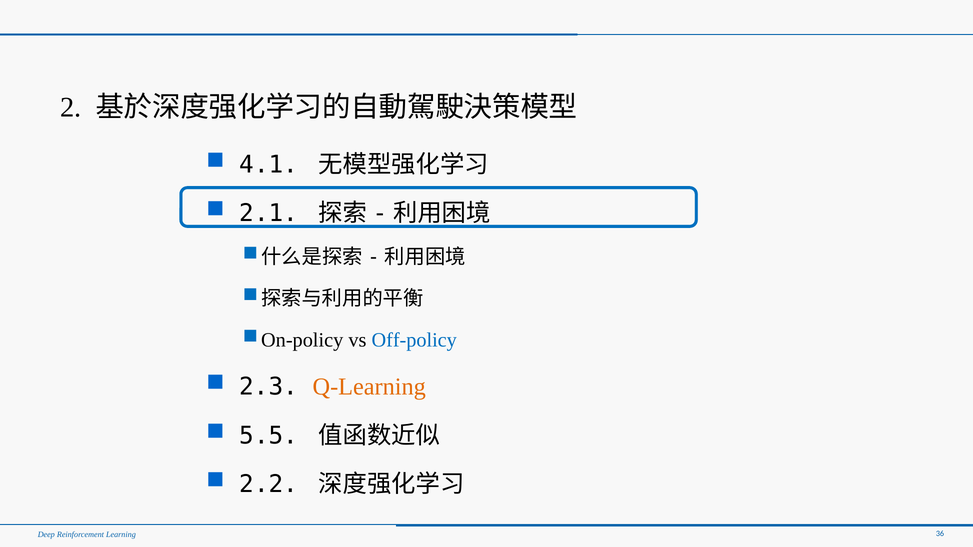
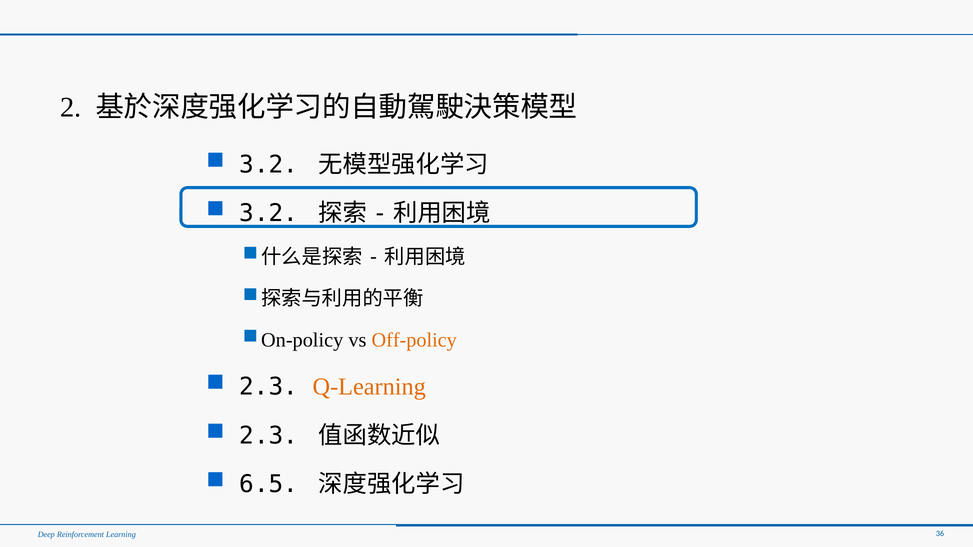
4.1: 4.1 -> 3.2 (269, 165)
2.1: 2.1 -> 3.2 (269, 213)
Off-policy colour: blue -> orange (414, 340)
5.5: 5.5 -> 2.3 (269, 436)
2.2: 2.2 -> 6.5 (269, 485)
